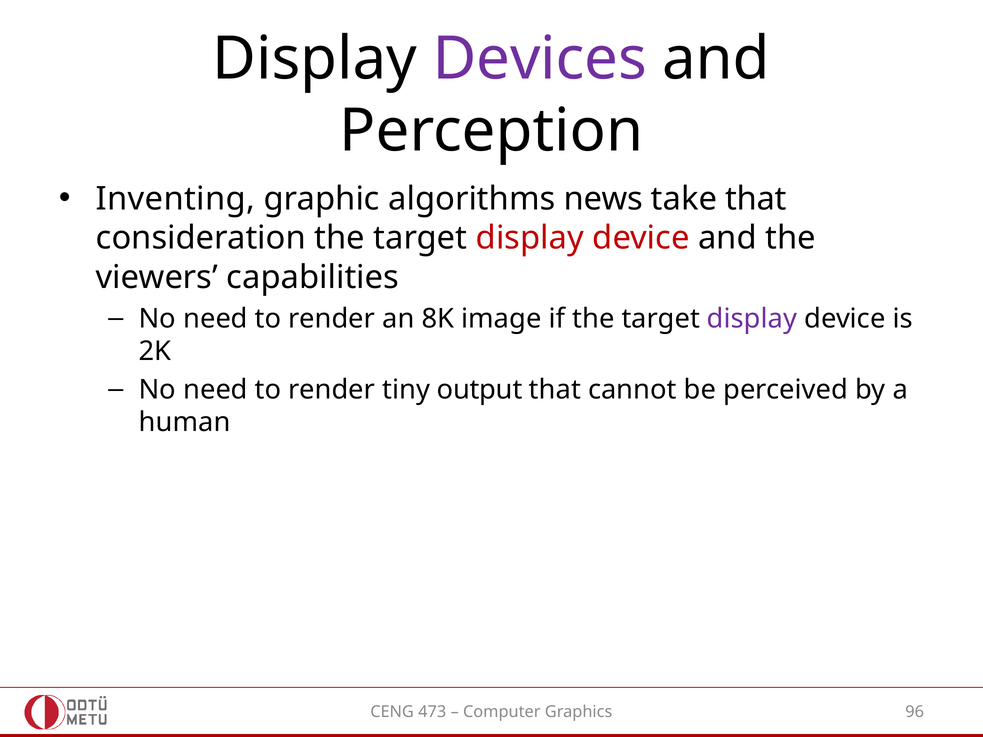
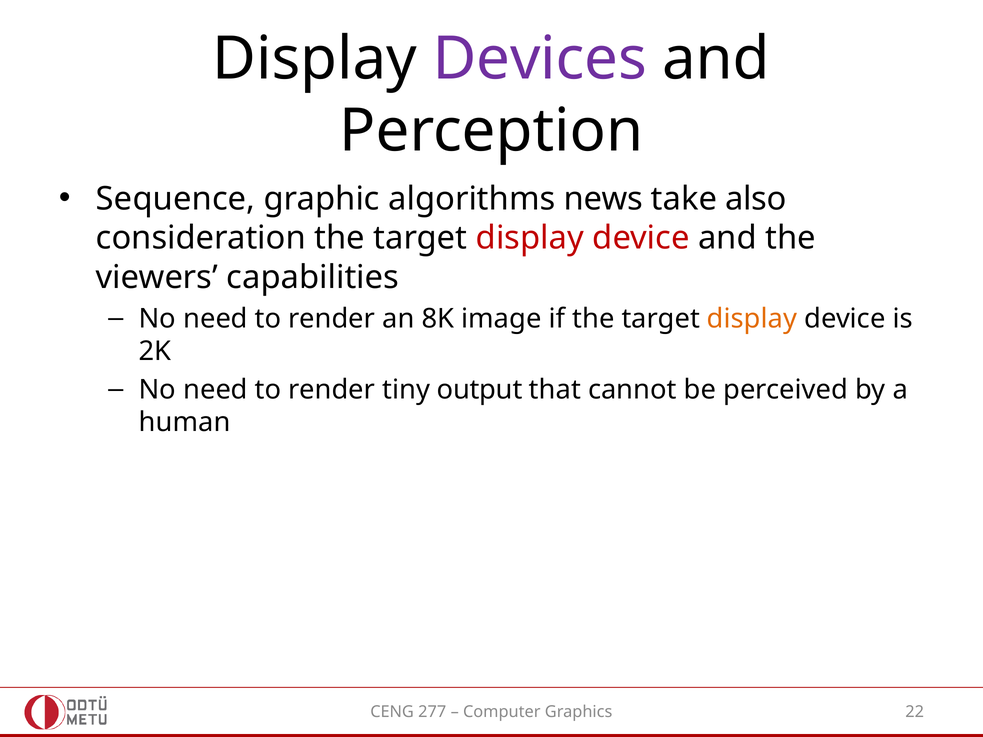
Inventing: Inventing -> Sequence (176, 199)
take that: that -> also (756, 199)
display colour: purple -> orange (752, 319)
473: 473 -> 277 (432, 712)
96: 96 -> 22 (915, 712)
